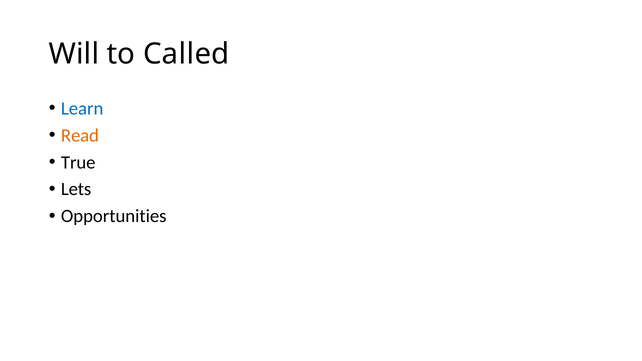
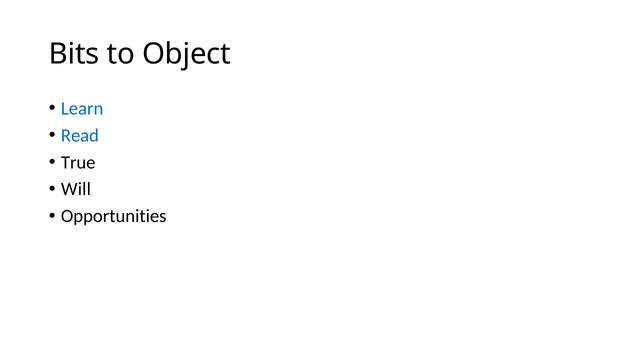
Will: Will -> Bits (74, 54)
Called: Called -> Object (187, 54)
Read colour: orange -> blue (80, 135)
Lets: Lets -> Will (76, 189)
